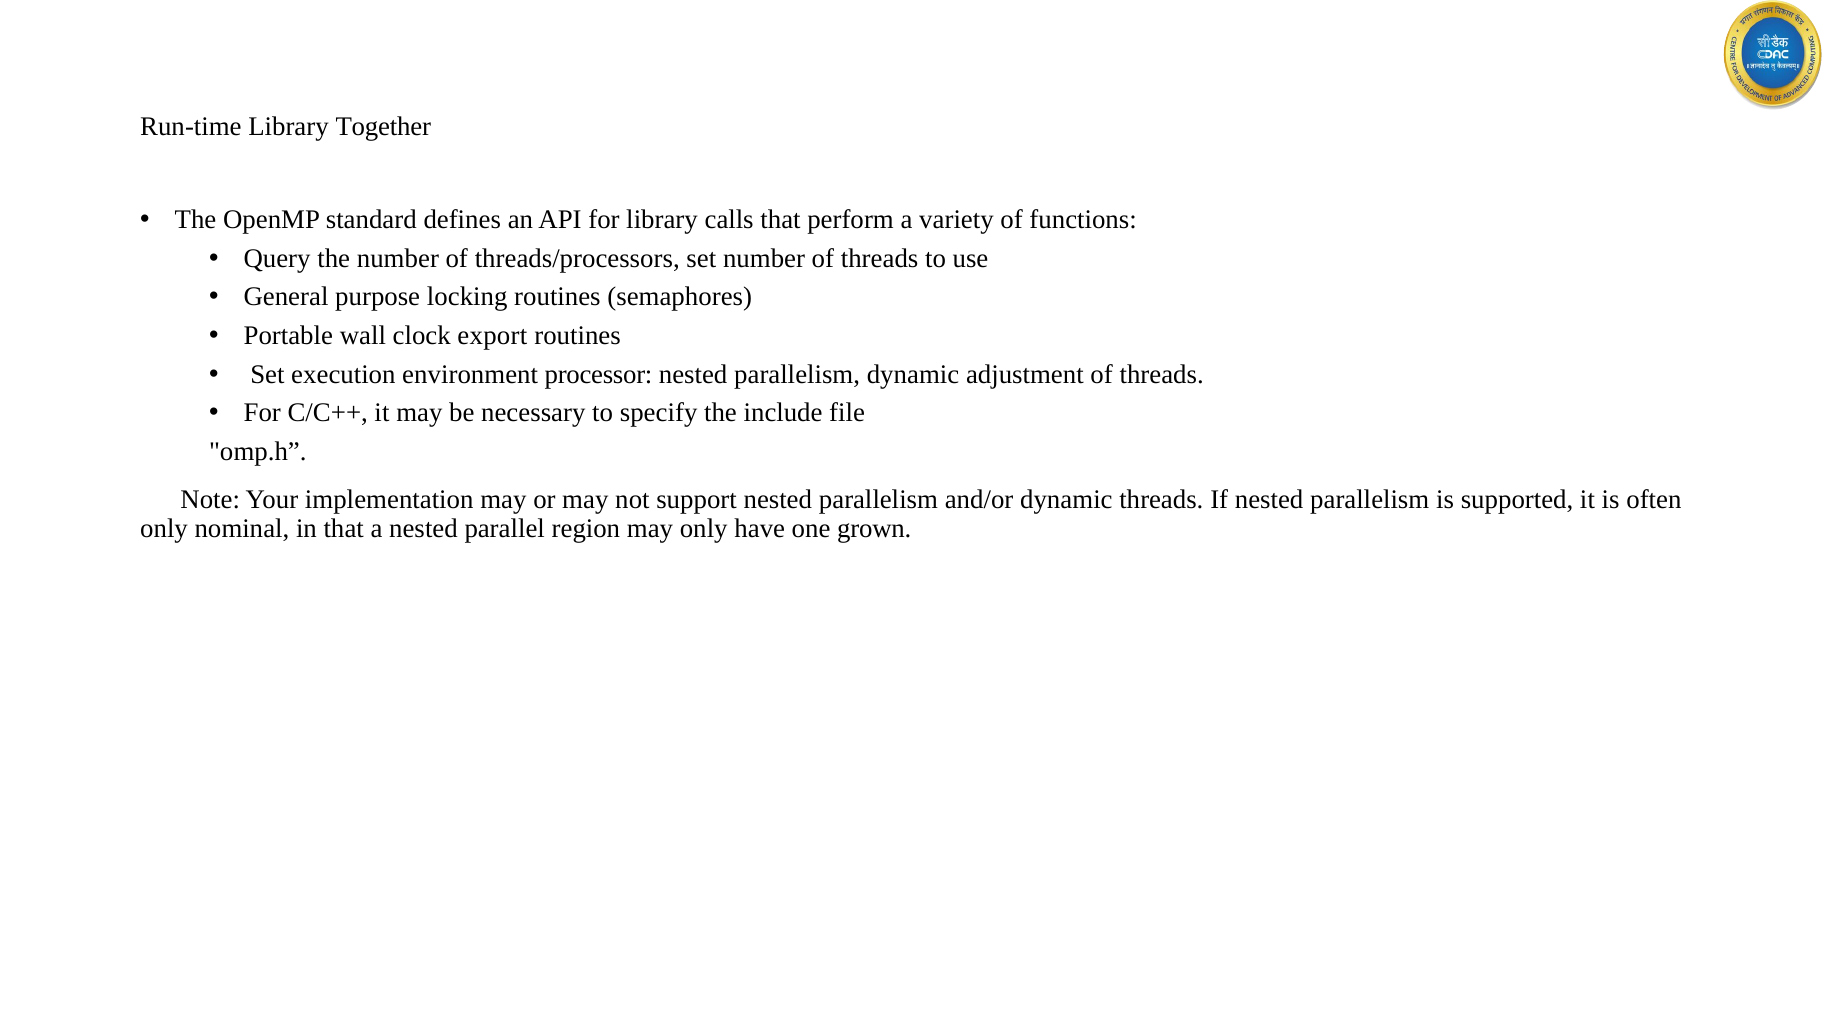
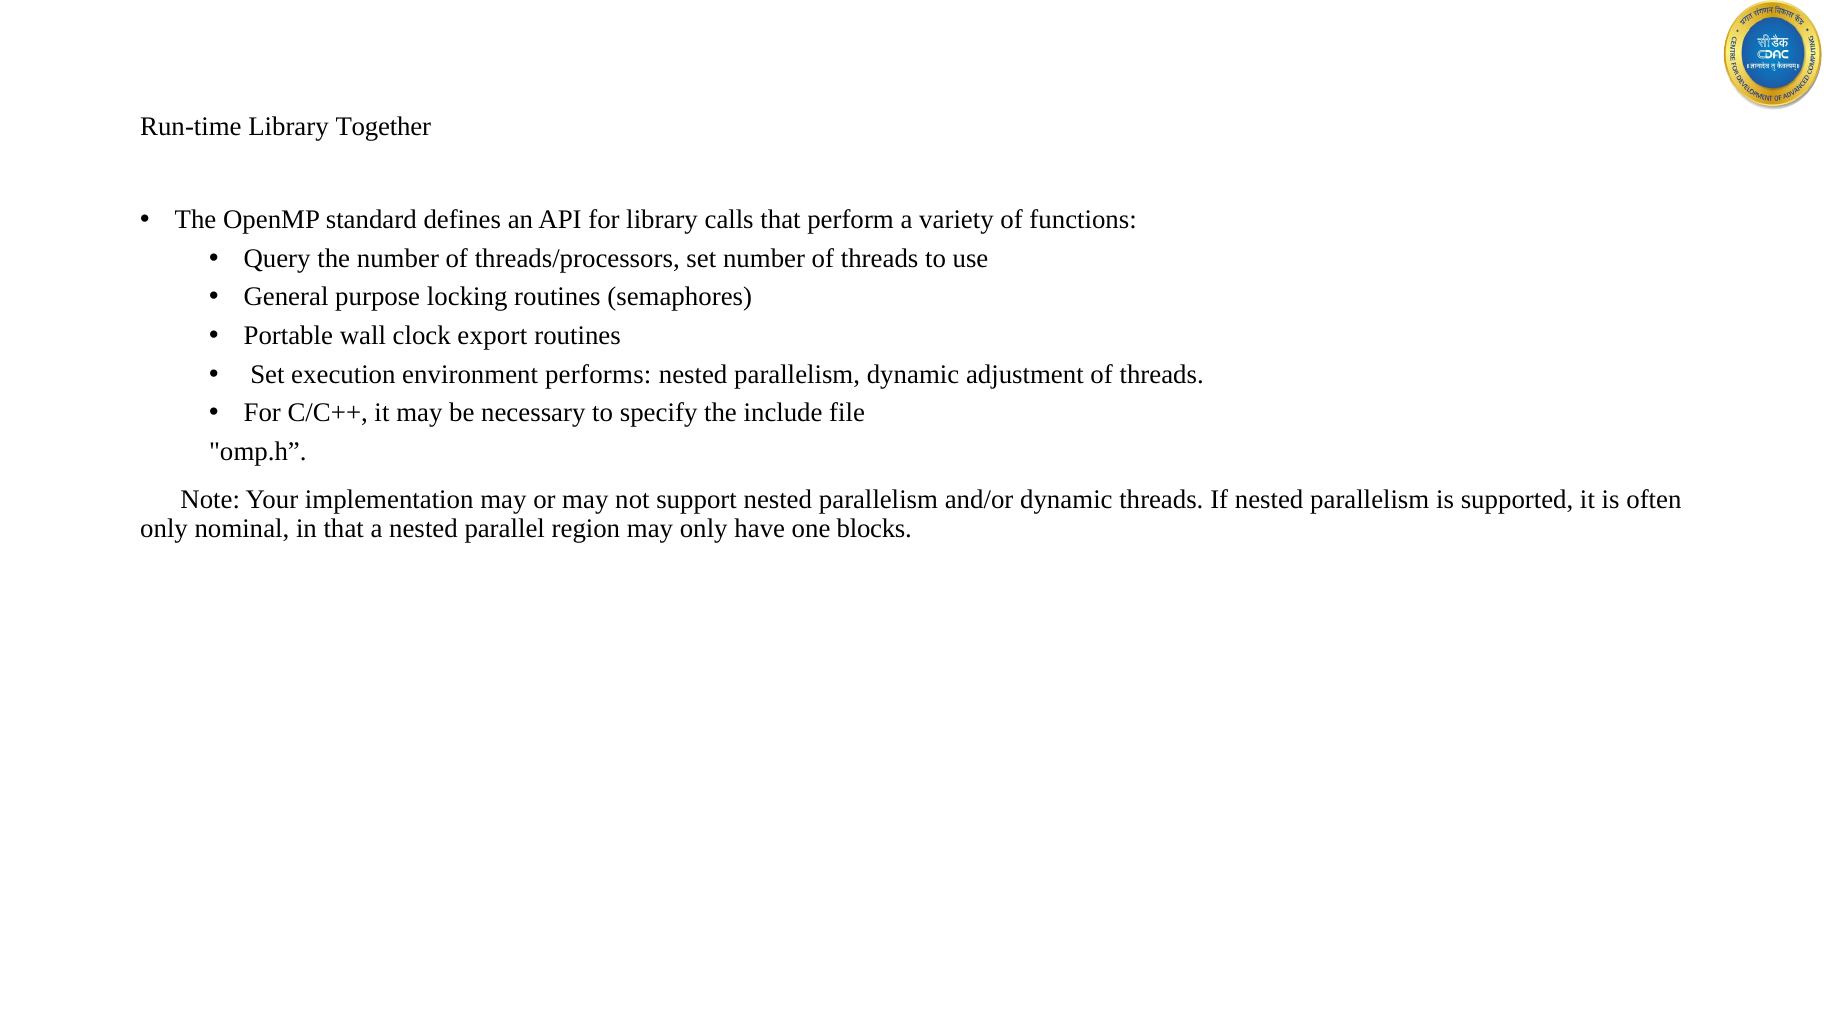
processor: processor -> performs (598, 374)
grown: grown -> blocks (874, 528)
